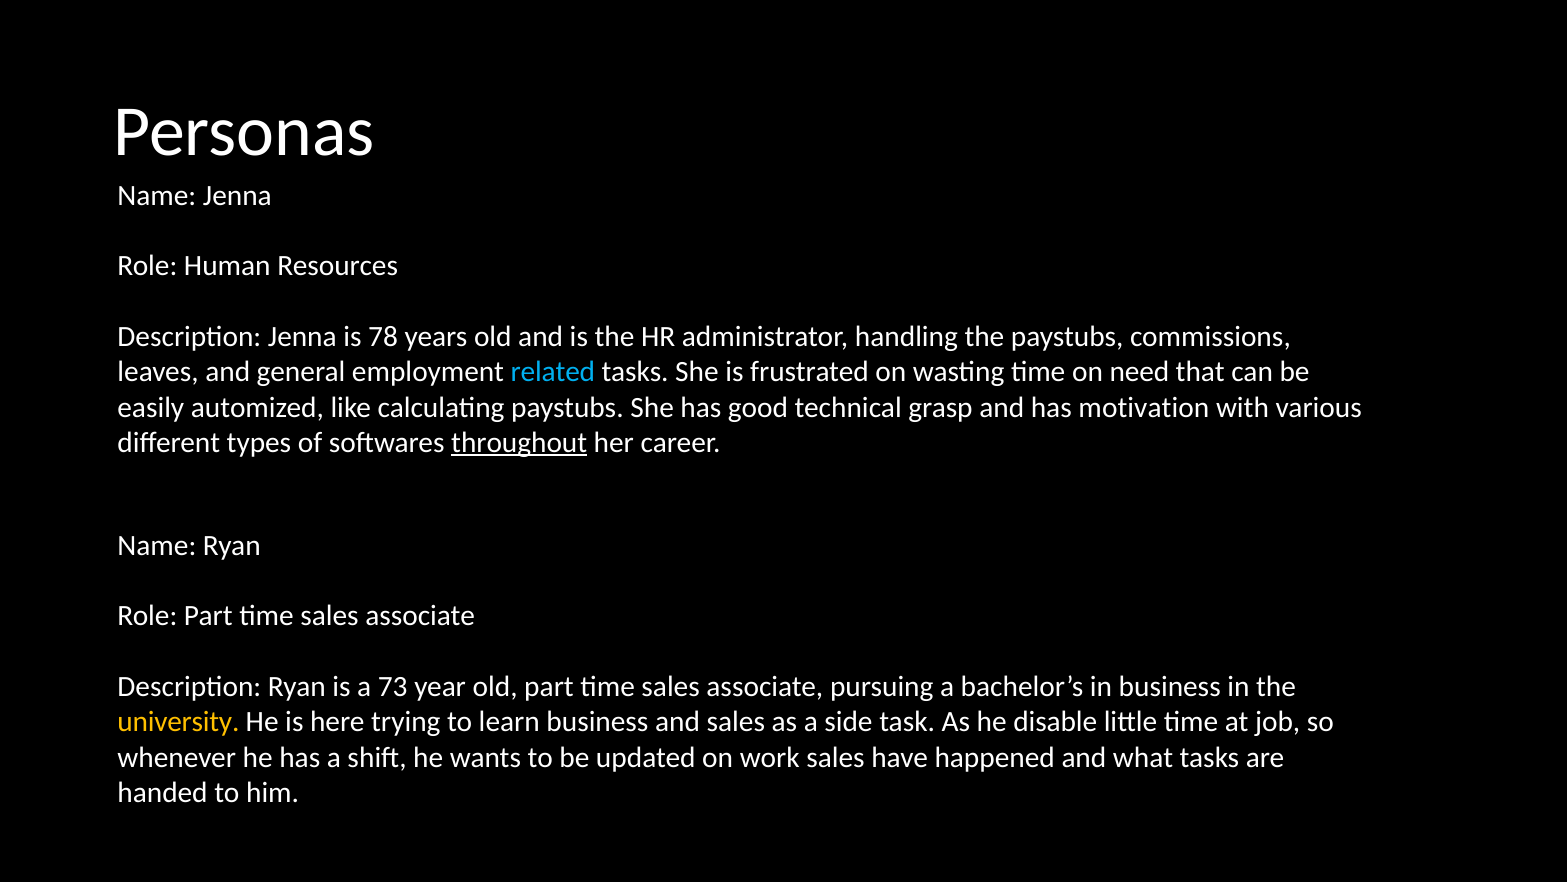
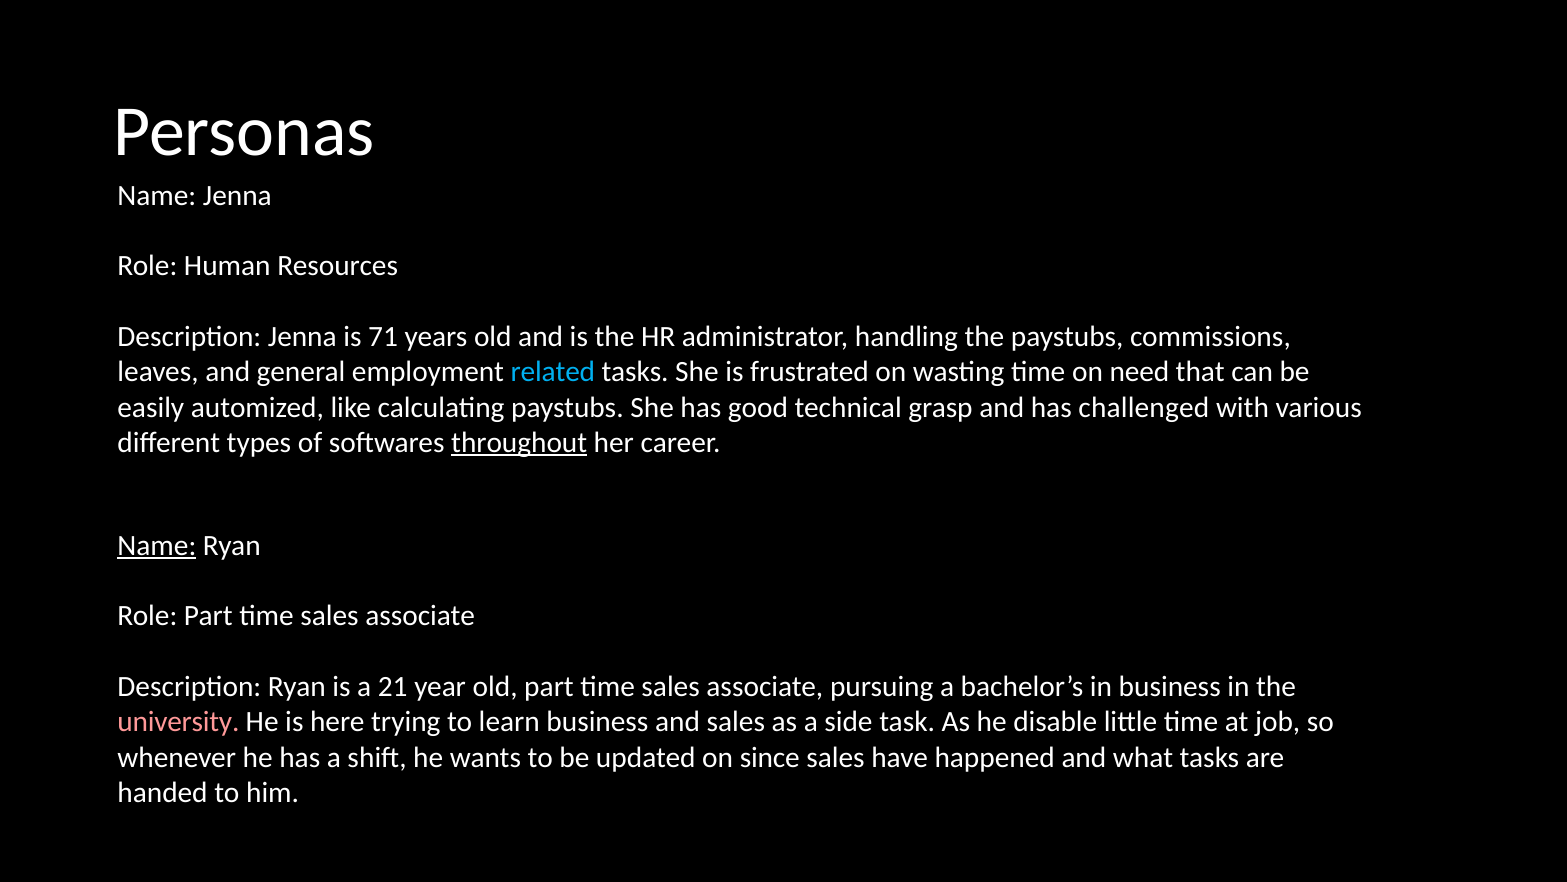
78: 78 -> 71 (383, 337)
motivation: motivation -> challenged (1144, 407)
Name underline: none -> present (157, 545)
73: 73 -> 21 (393, 686)
university colour: yellow -> pink (178, 722)
work: work -> since (770, 757)
